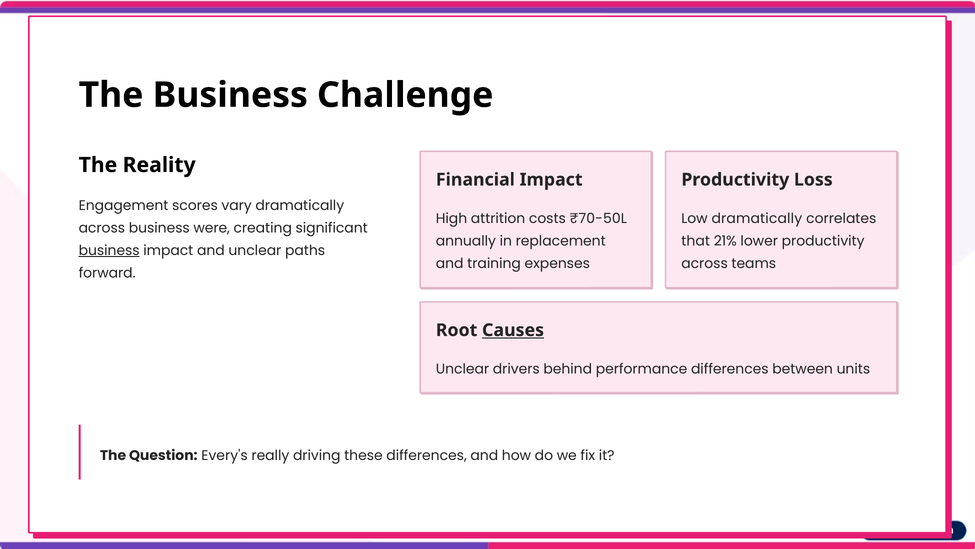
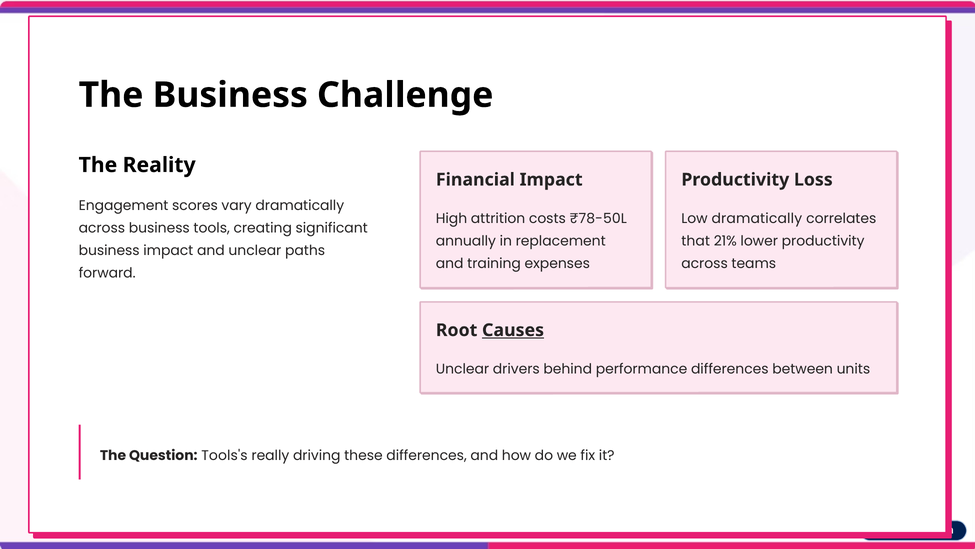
₹70-50L: ₹70-50L -> ₹78-50L (598, 218)
were: were -> tools (212, 228)
business underline: present -> none (109, 250)
Every's: Every's -> Tools's (224, 455)
